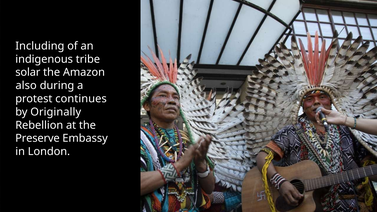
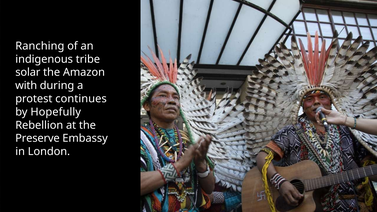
Including: Including -> Ranching (40, 46)
also: also -> with (26, 86)
Originally: Originally -> Hopefully (56, 112)
